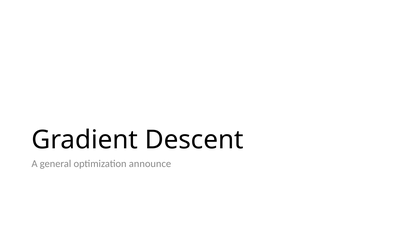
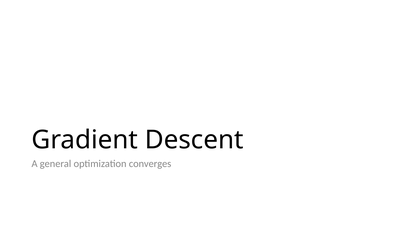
announce: announce -> converges (150, 164)
